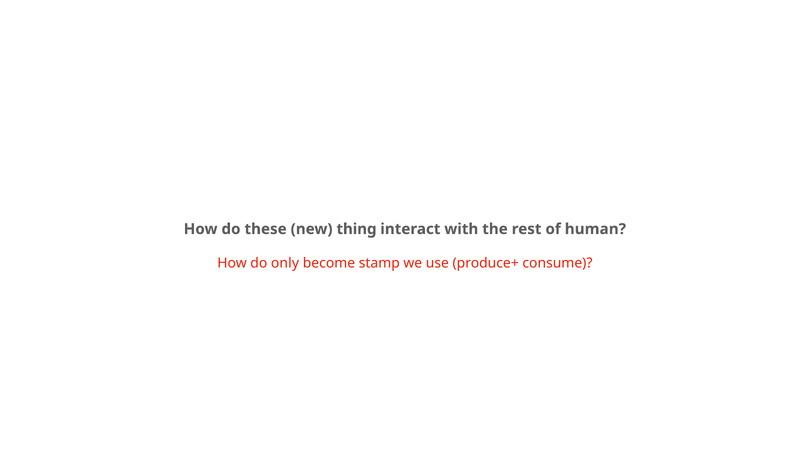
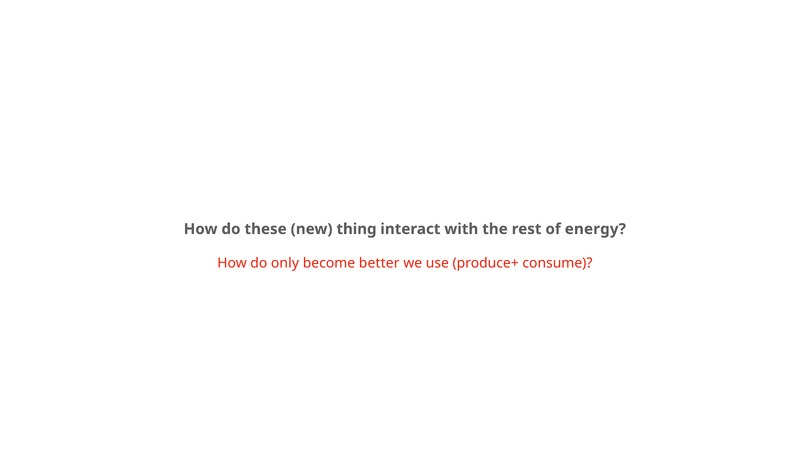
human: human -> energy (595, 229)
stamp: stamp -> better (379, 263)
